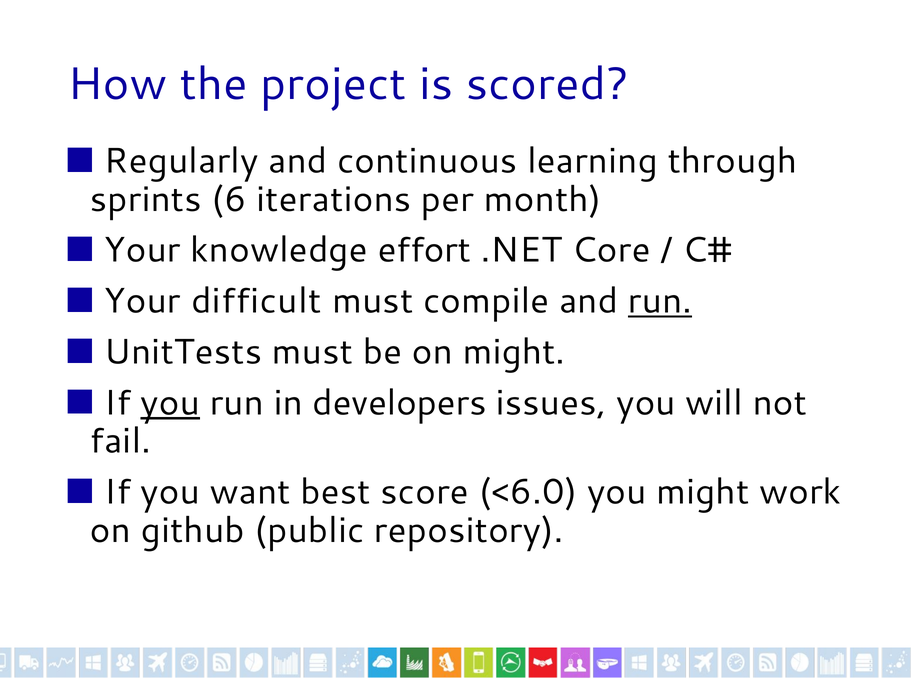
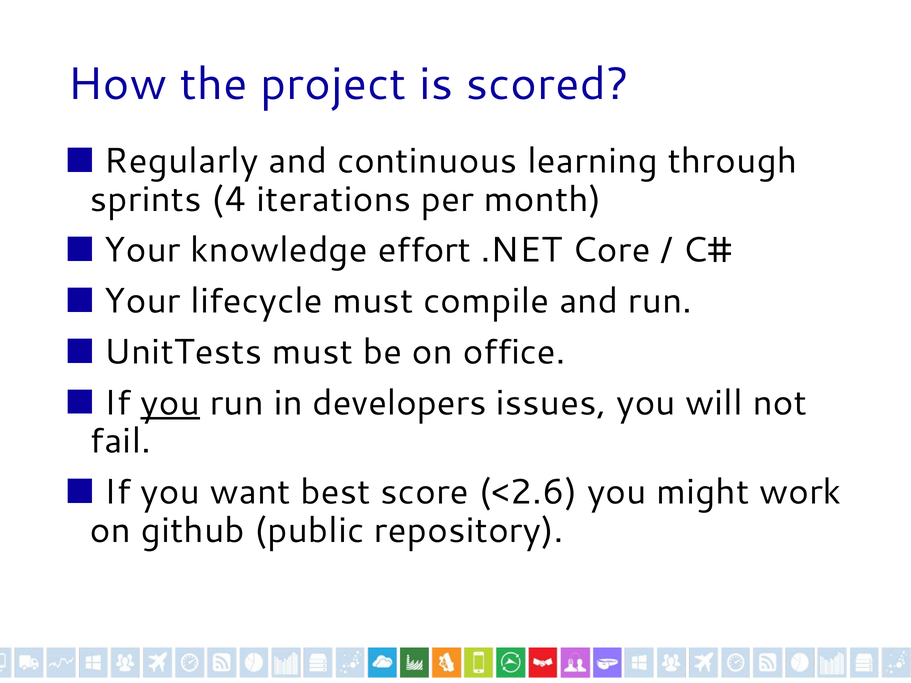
6: 6 -> 4 (229, 199)
difficult: difficult -> lifecycle (257, 301)
run underline: present -> none (660, 301)
on might: might -> office (514, 352)
<6.0: <6.0 -> <2.6 (528, 492)
